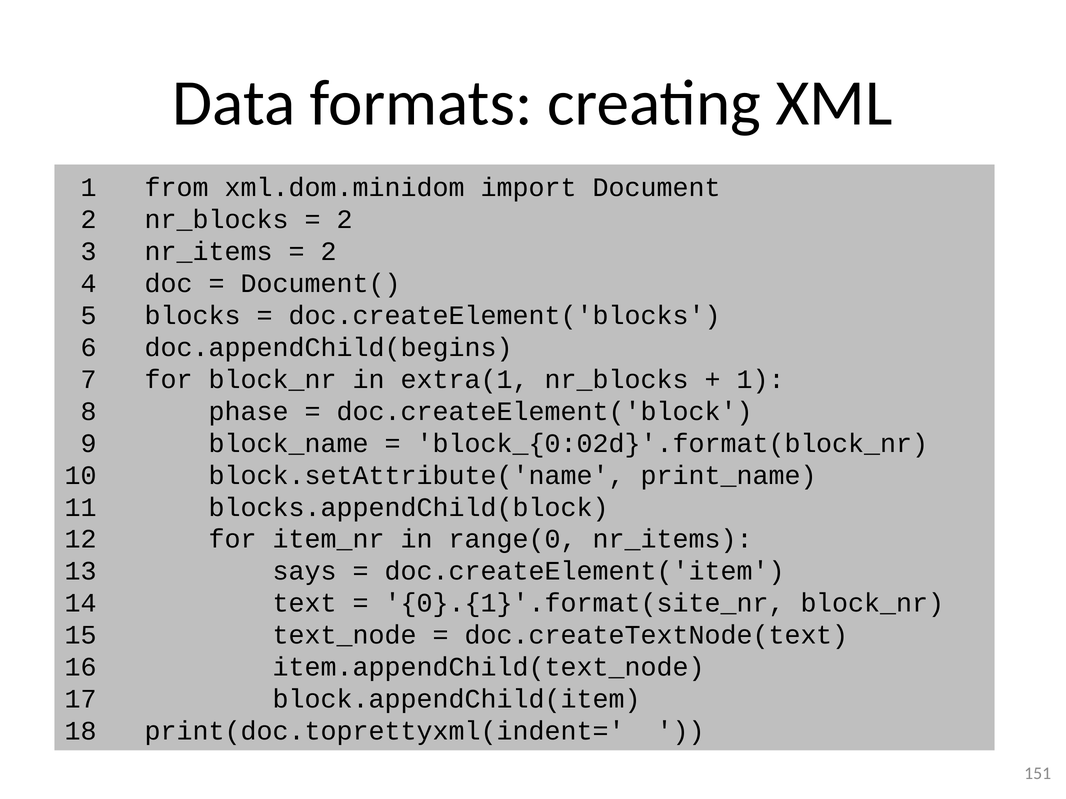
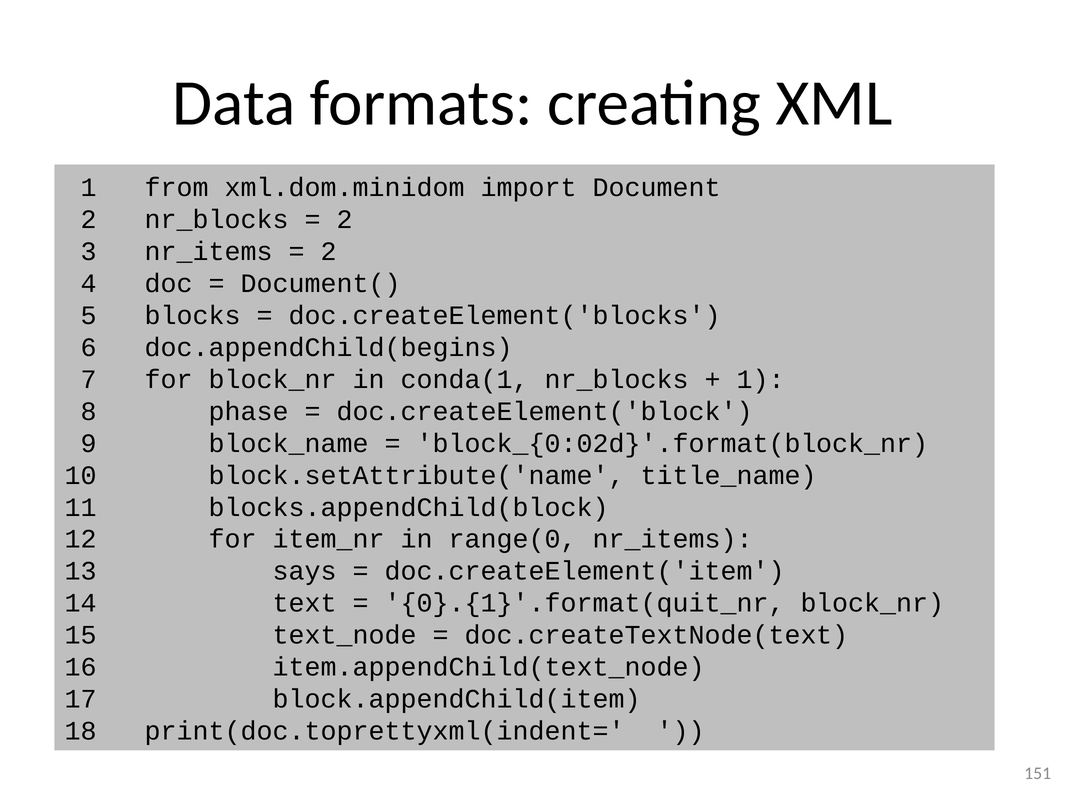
extra(1: extra(1 -> conda(1 (465, 380)
print_name: print_name -> title_name (729, 476)
0}.{1}'.format(site_nr: 0}.{1}'.format(site_nr -> 0}.{1}'.format(quit_nr (585, 603)
